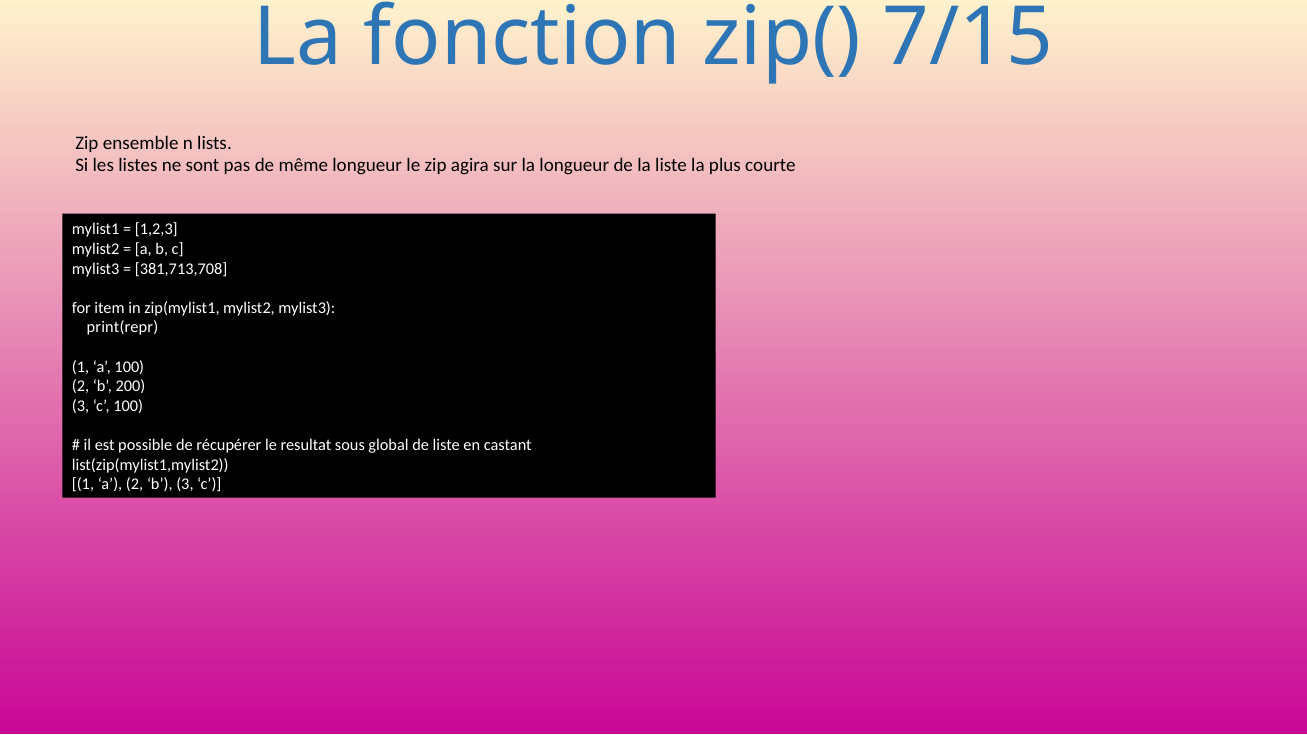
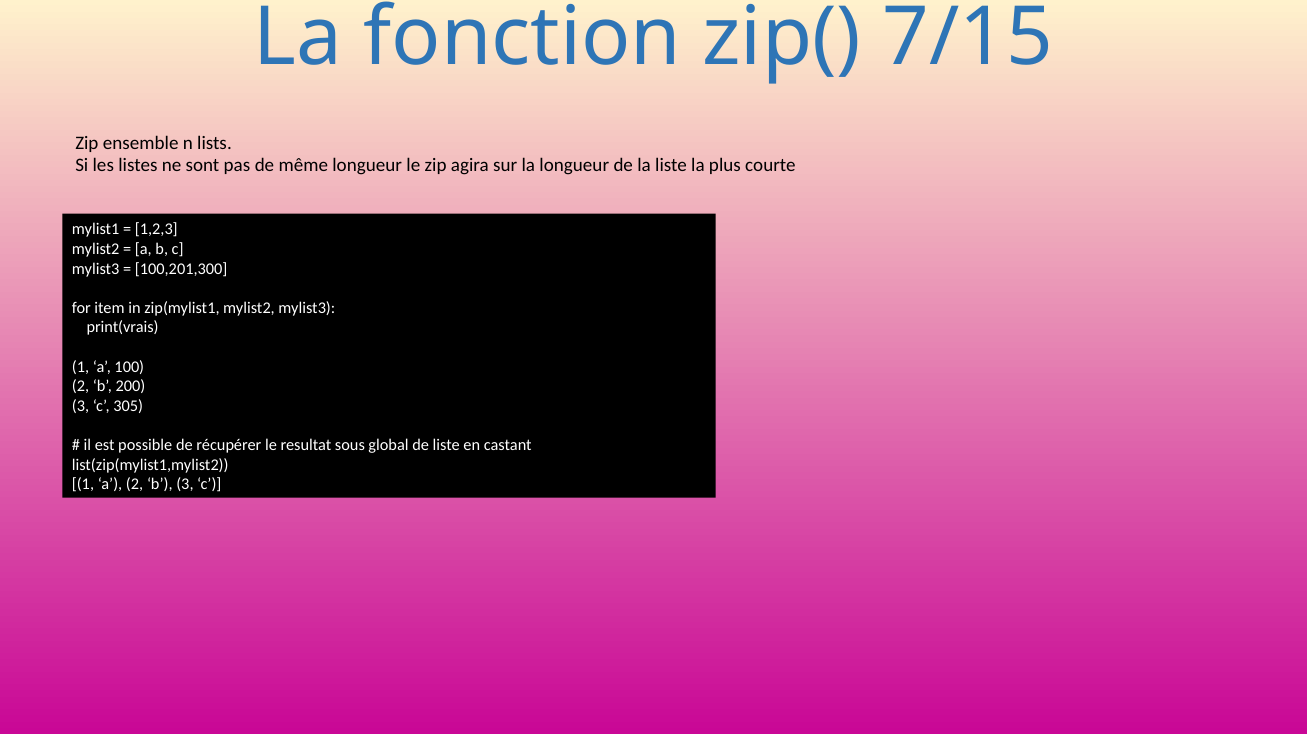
381,713,708: 381,713,708 -> 100,201,300 (181, 269)
print(repr: print(repr -> print(vrais (123, 328)
c 100: 100 -> 305 (128, 406)
